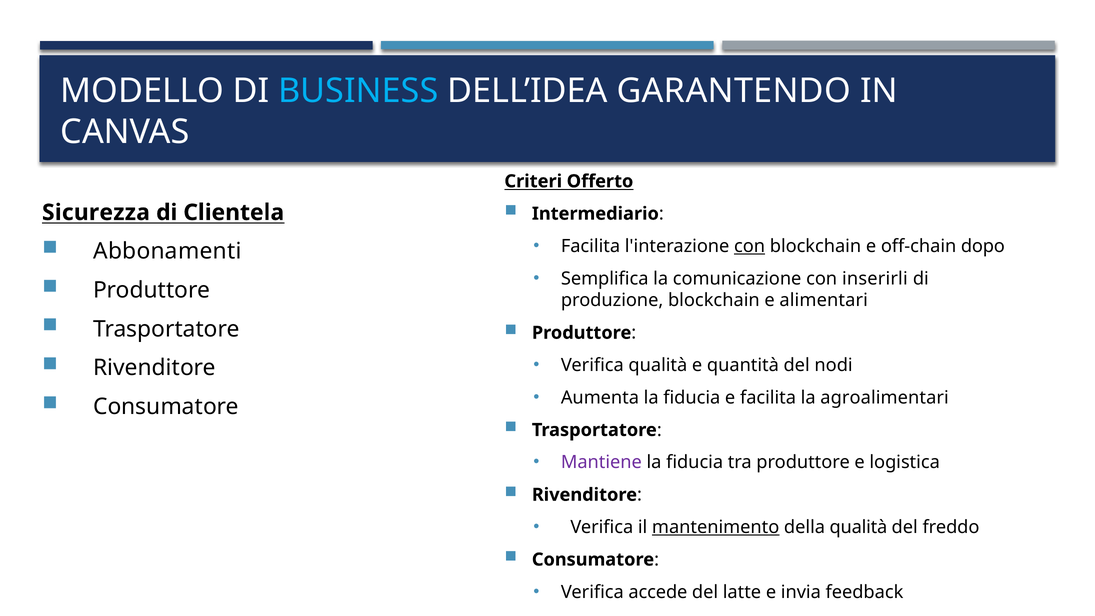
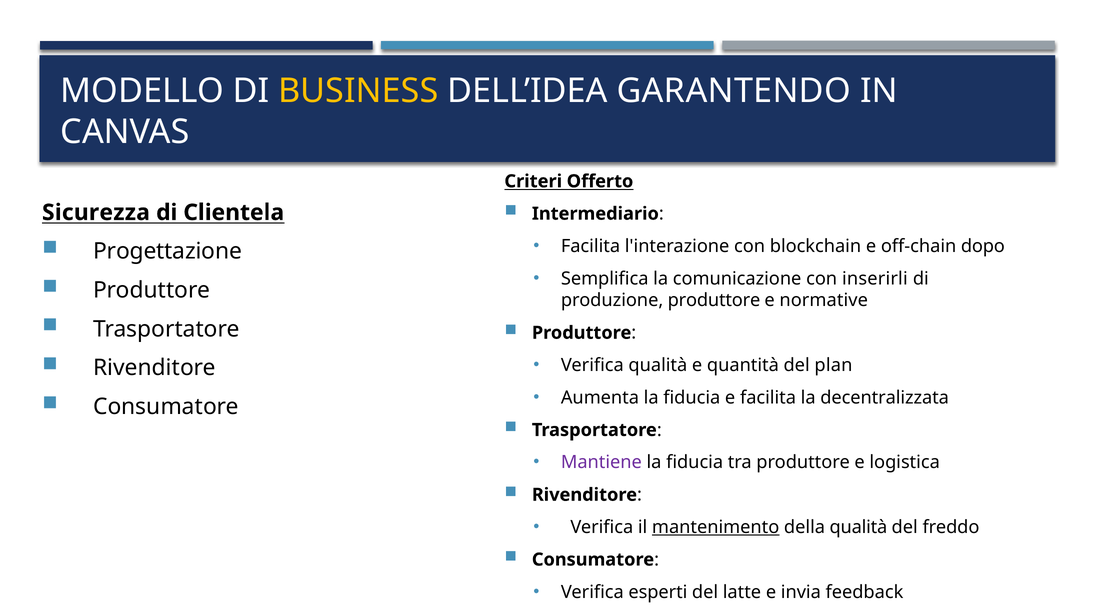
BUSINESS colour: light blue -> yellow (358, 91)
con underline: present -> none (750, 246)
Abbonamenti: Abbonamenti -> Progettazione (168, 251)
produzione blockchain: blockchain -> produttore (714, 300)
alimentari: alimentari -> normative (824, 300)
nodi: nodi -> plan (833, 365)
agroalimentari: agroalimentari -> decentralizzata (885, 398)
accede: accede -> esperti (658, 592)
